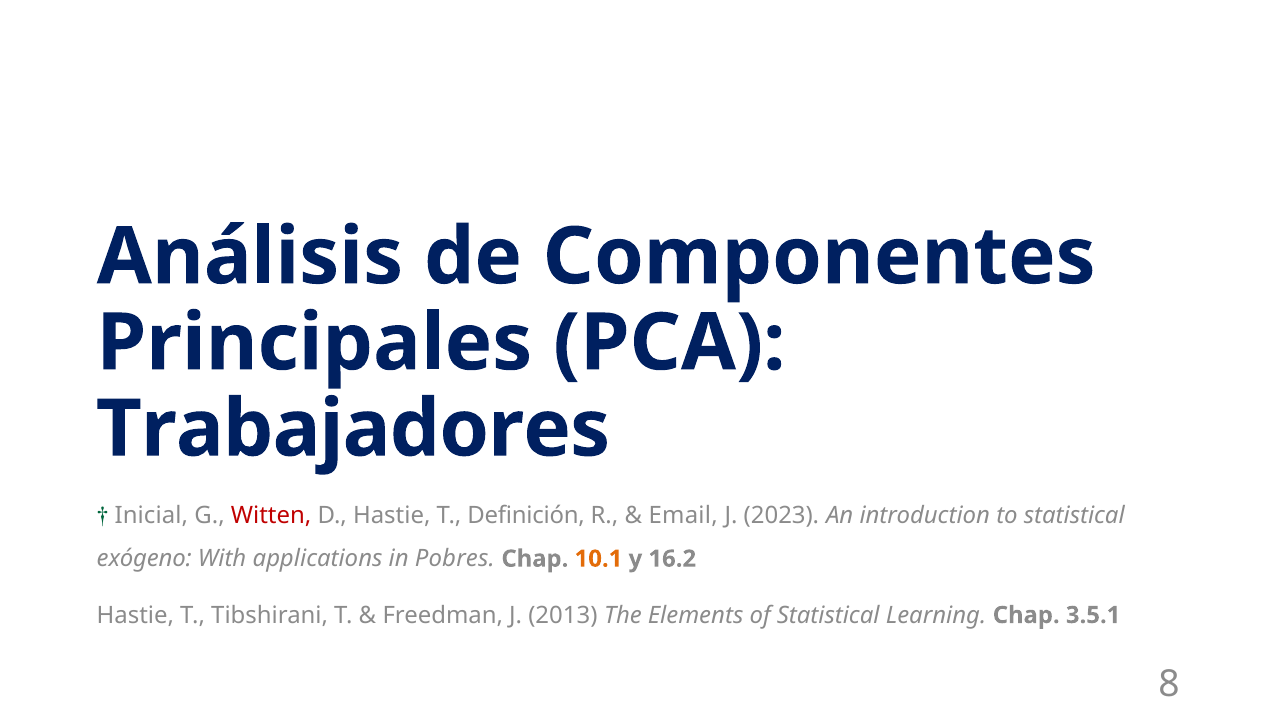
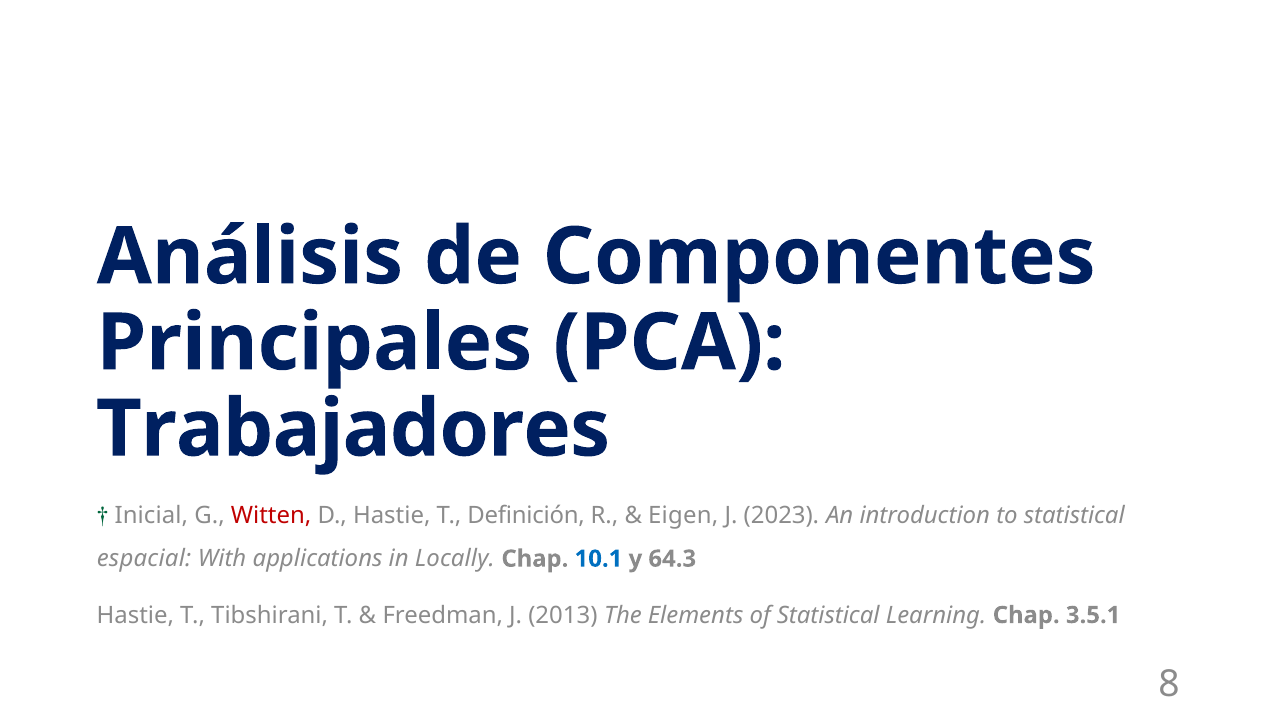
Email: Email -> Eigen (683, 516)
exógeno: exógeno -> espacial (144, 559)
Pobres: Pobres -> Locally (455, 559)
10.1 colour: orange -> blue (598, 559)
16.2: 16.2 -> 64.3 (672, 559)
